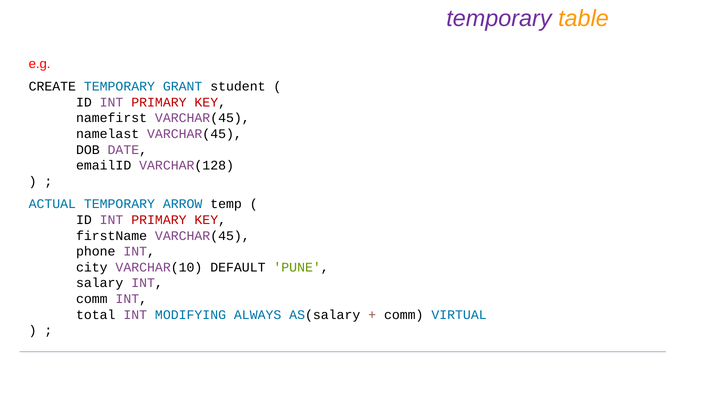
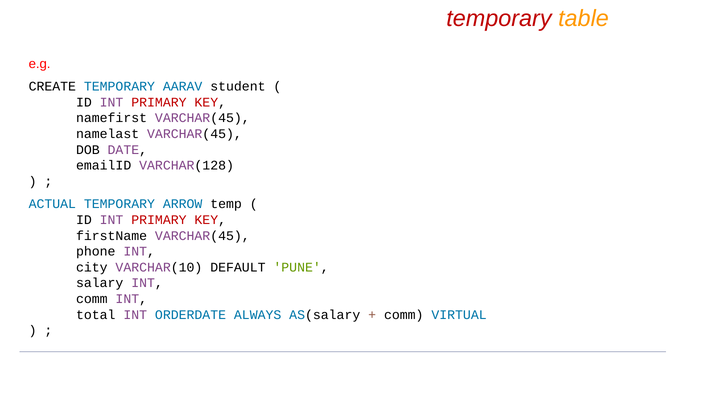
temporary colour: purple -> red (499, 18)
GRANT: GRANT -> AARAV (183, 87)
MODIFYING: MODIFYING -> ORDERDATE (191, 315)
